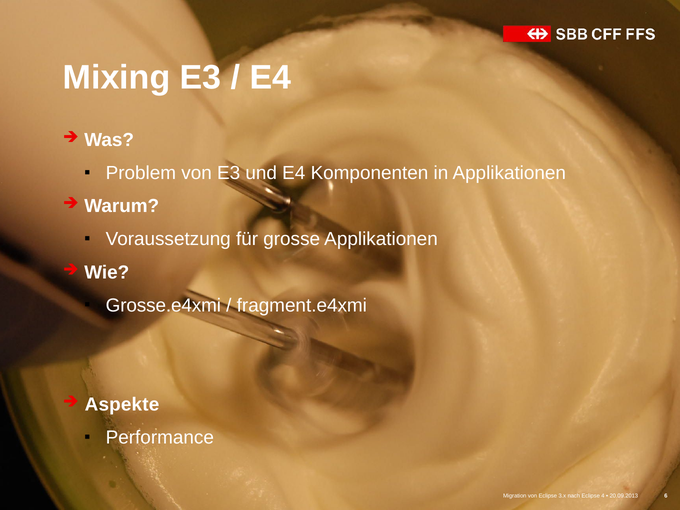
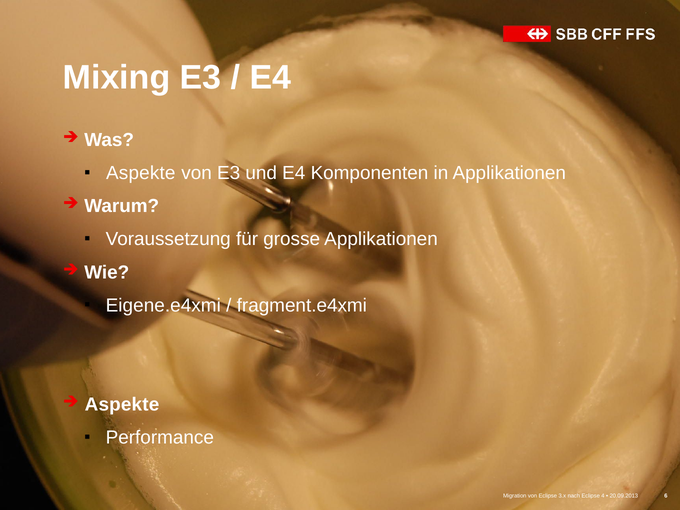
Problem: Problem -> Aspekte (141, 173)
Grosse.e4xmi: Grosse.e4xmi -> Eigene.e4xmi (163, 305)
